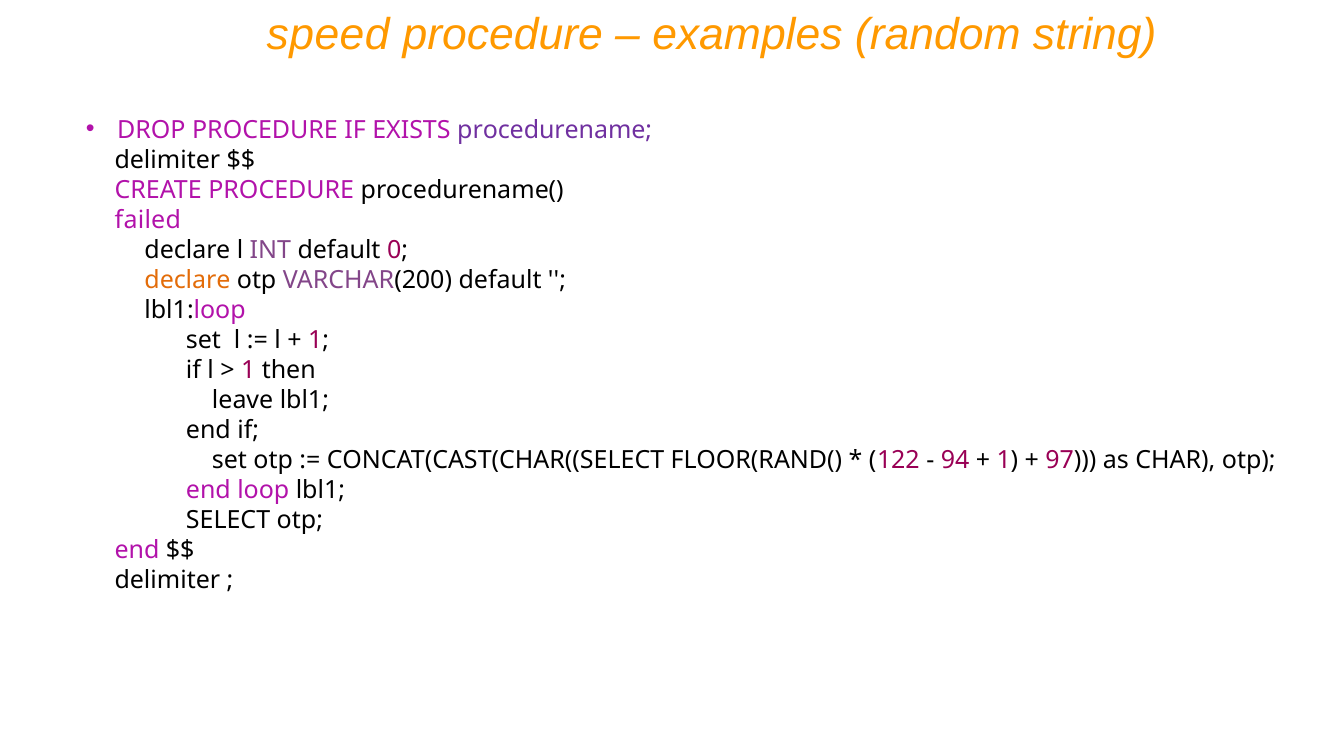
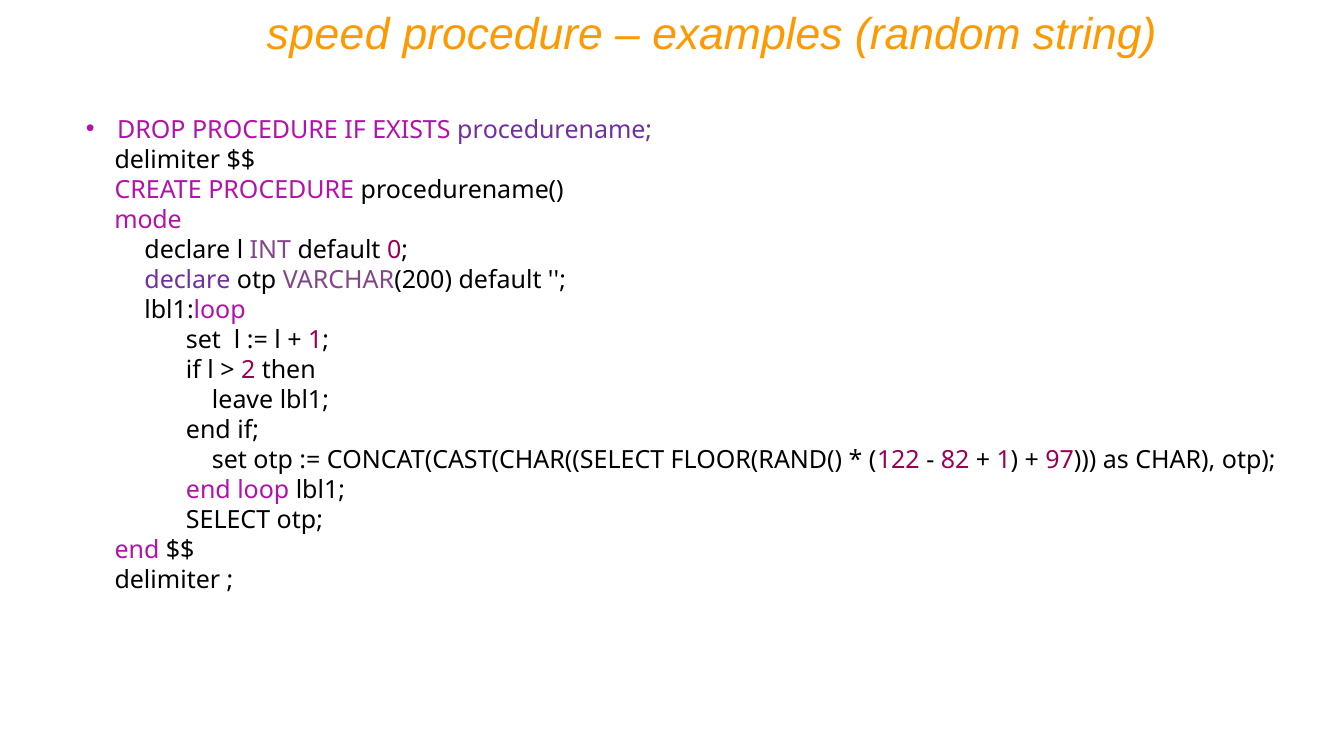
failed: failed -> mode (148, 220)
declare colour: orange -> purple (187, 280)
1: 1 -> 2 (248, 370)
94: 94 -> 82 (955, 460)
